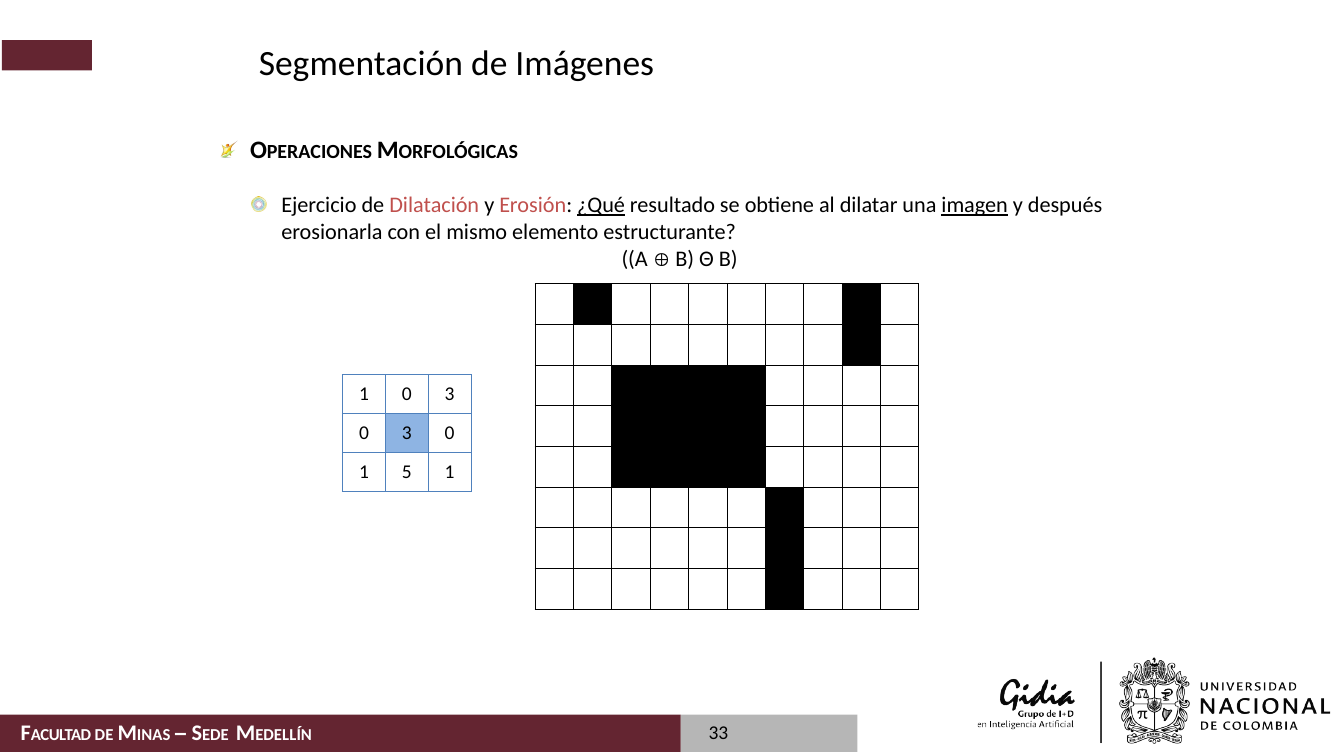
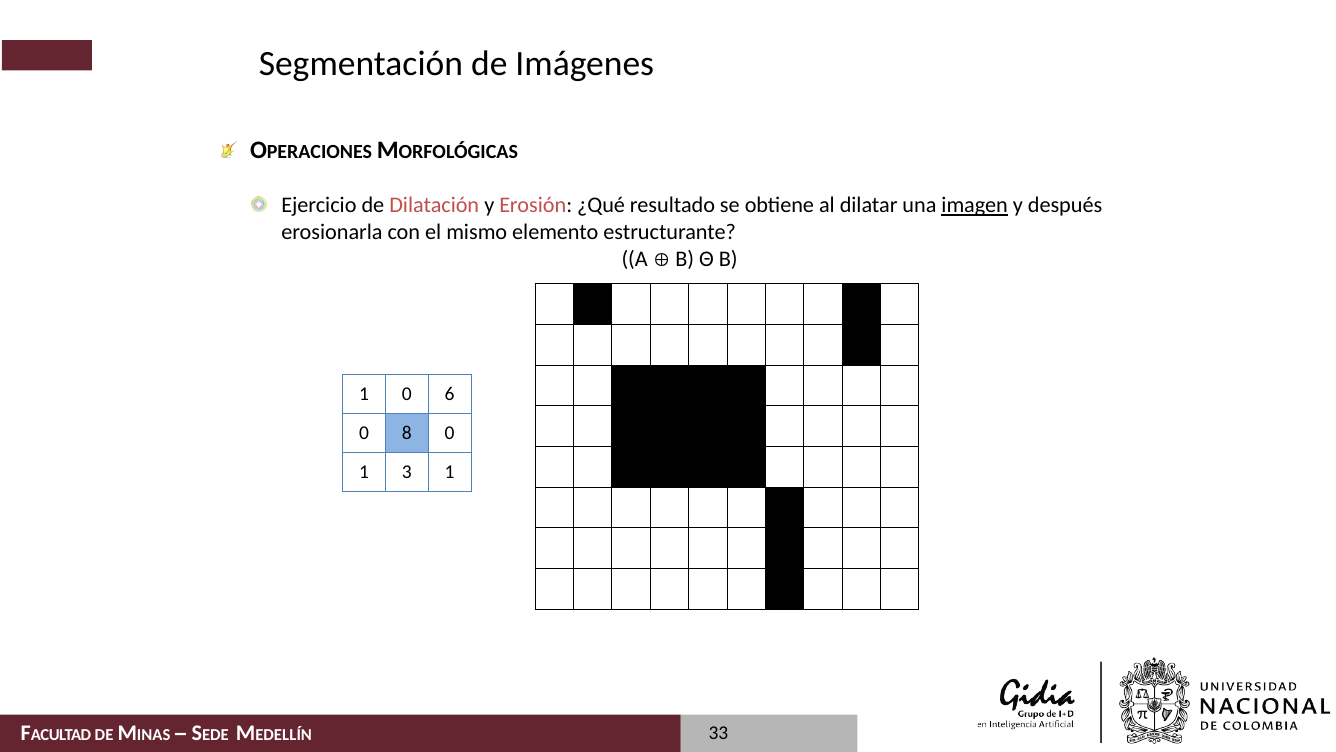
¿Qué underline: present -> none (601, 205)
1 0 3: 3 -> 6 (450, 394)
3: 3 -> 8 (407, 433)
5: 5 -> 3 (407, 472)
